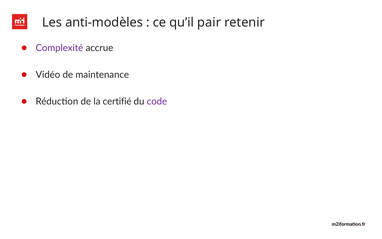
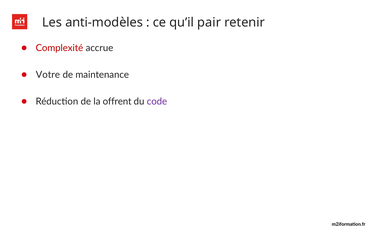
Complexité colour: purple -> red (59, 48)
Vidéo: Vidéo -> Votre (48, 75)
certifié: certifié -> offrent (117, 101)
